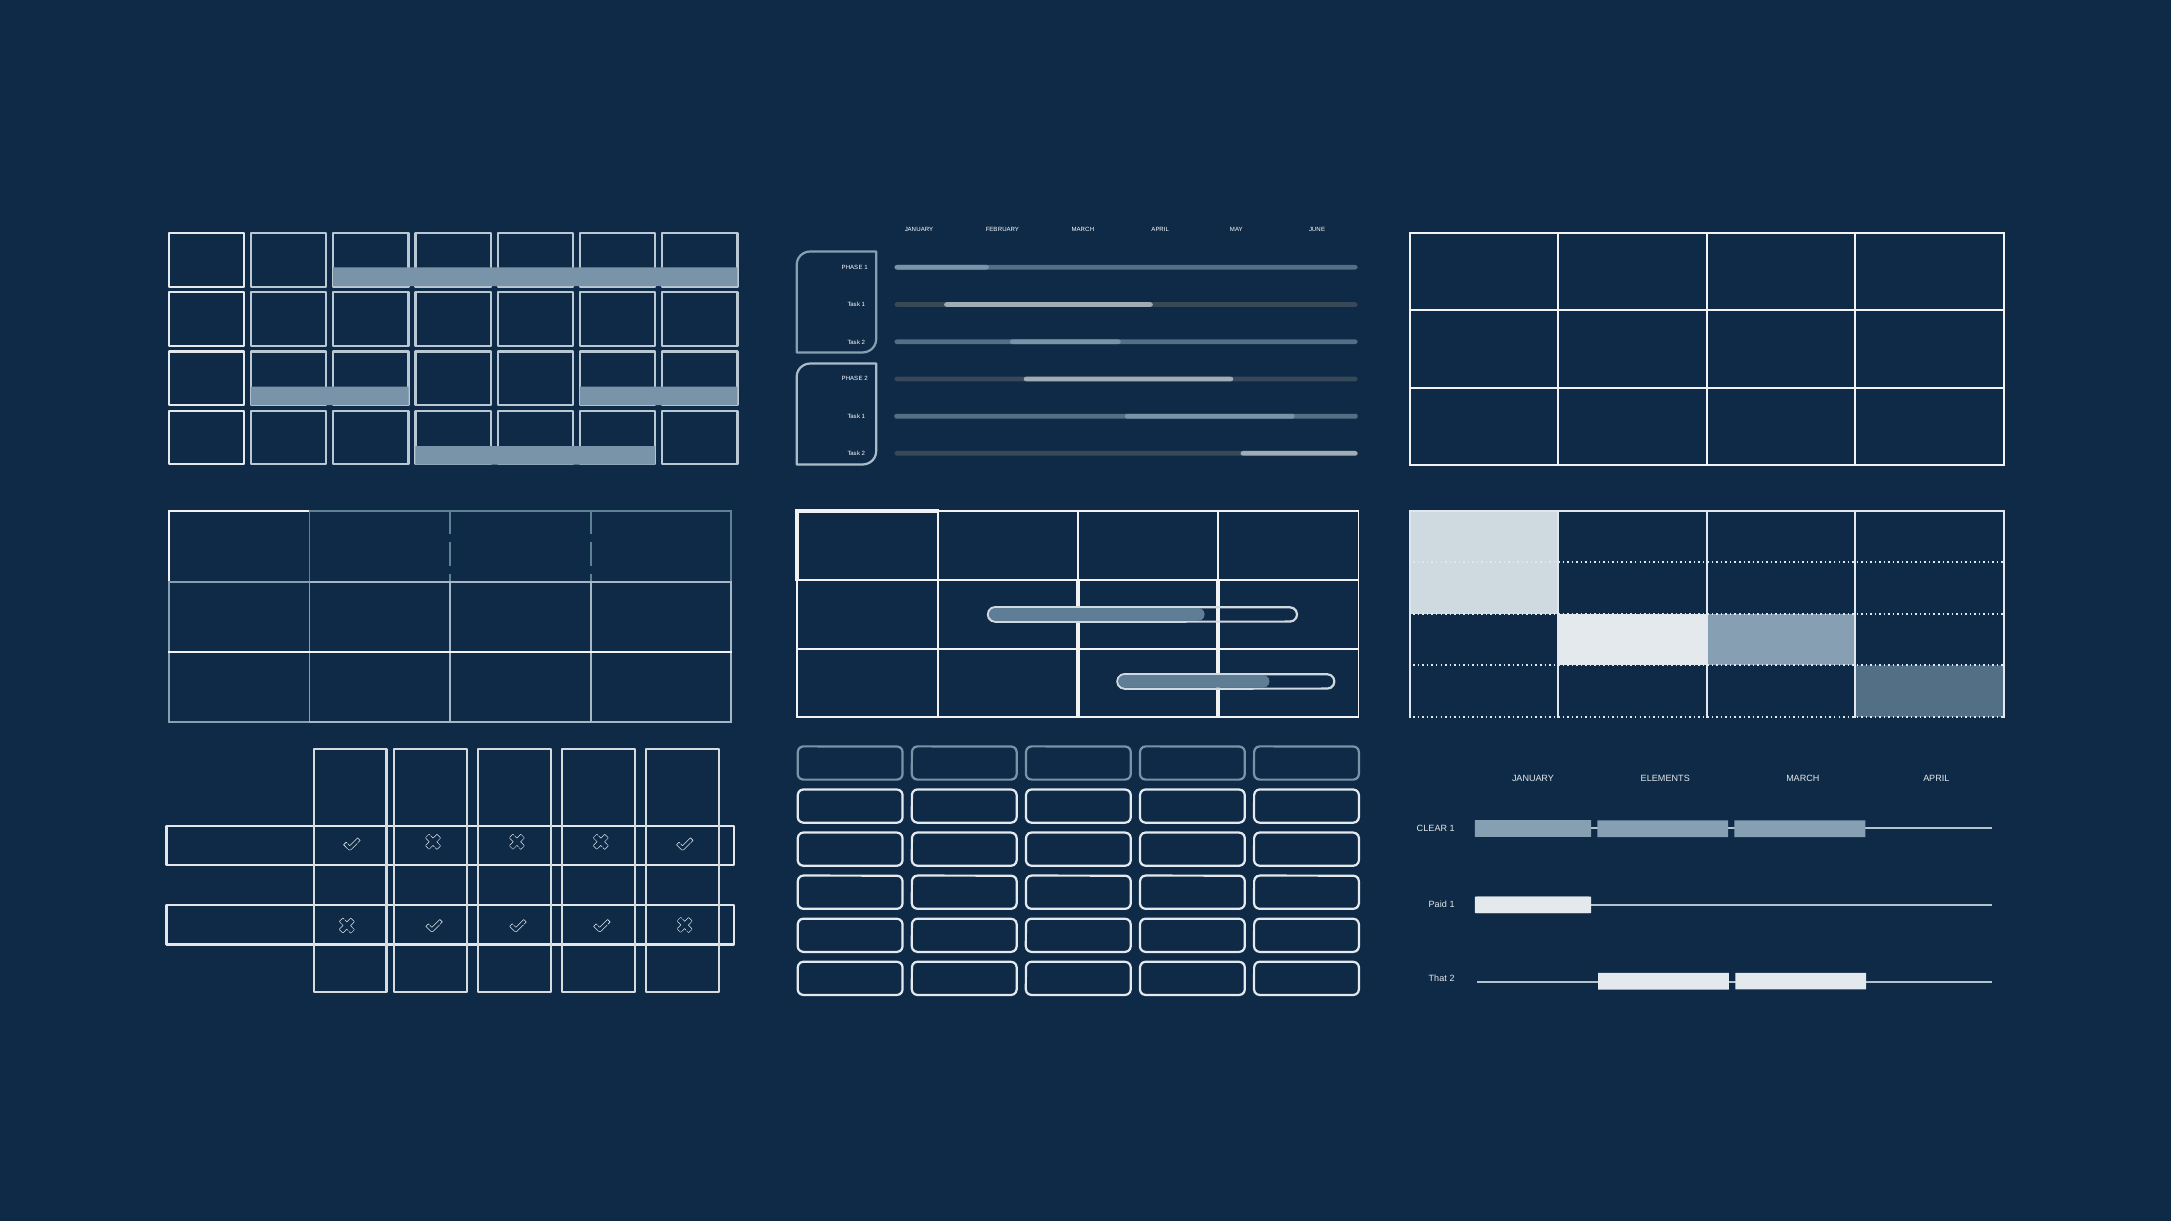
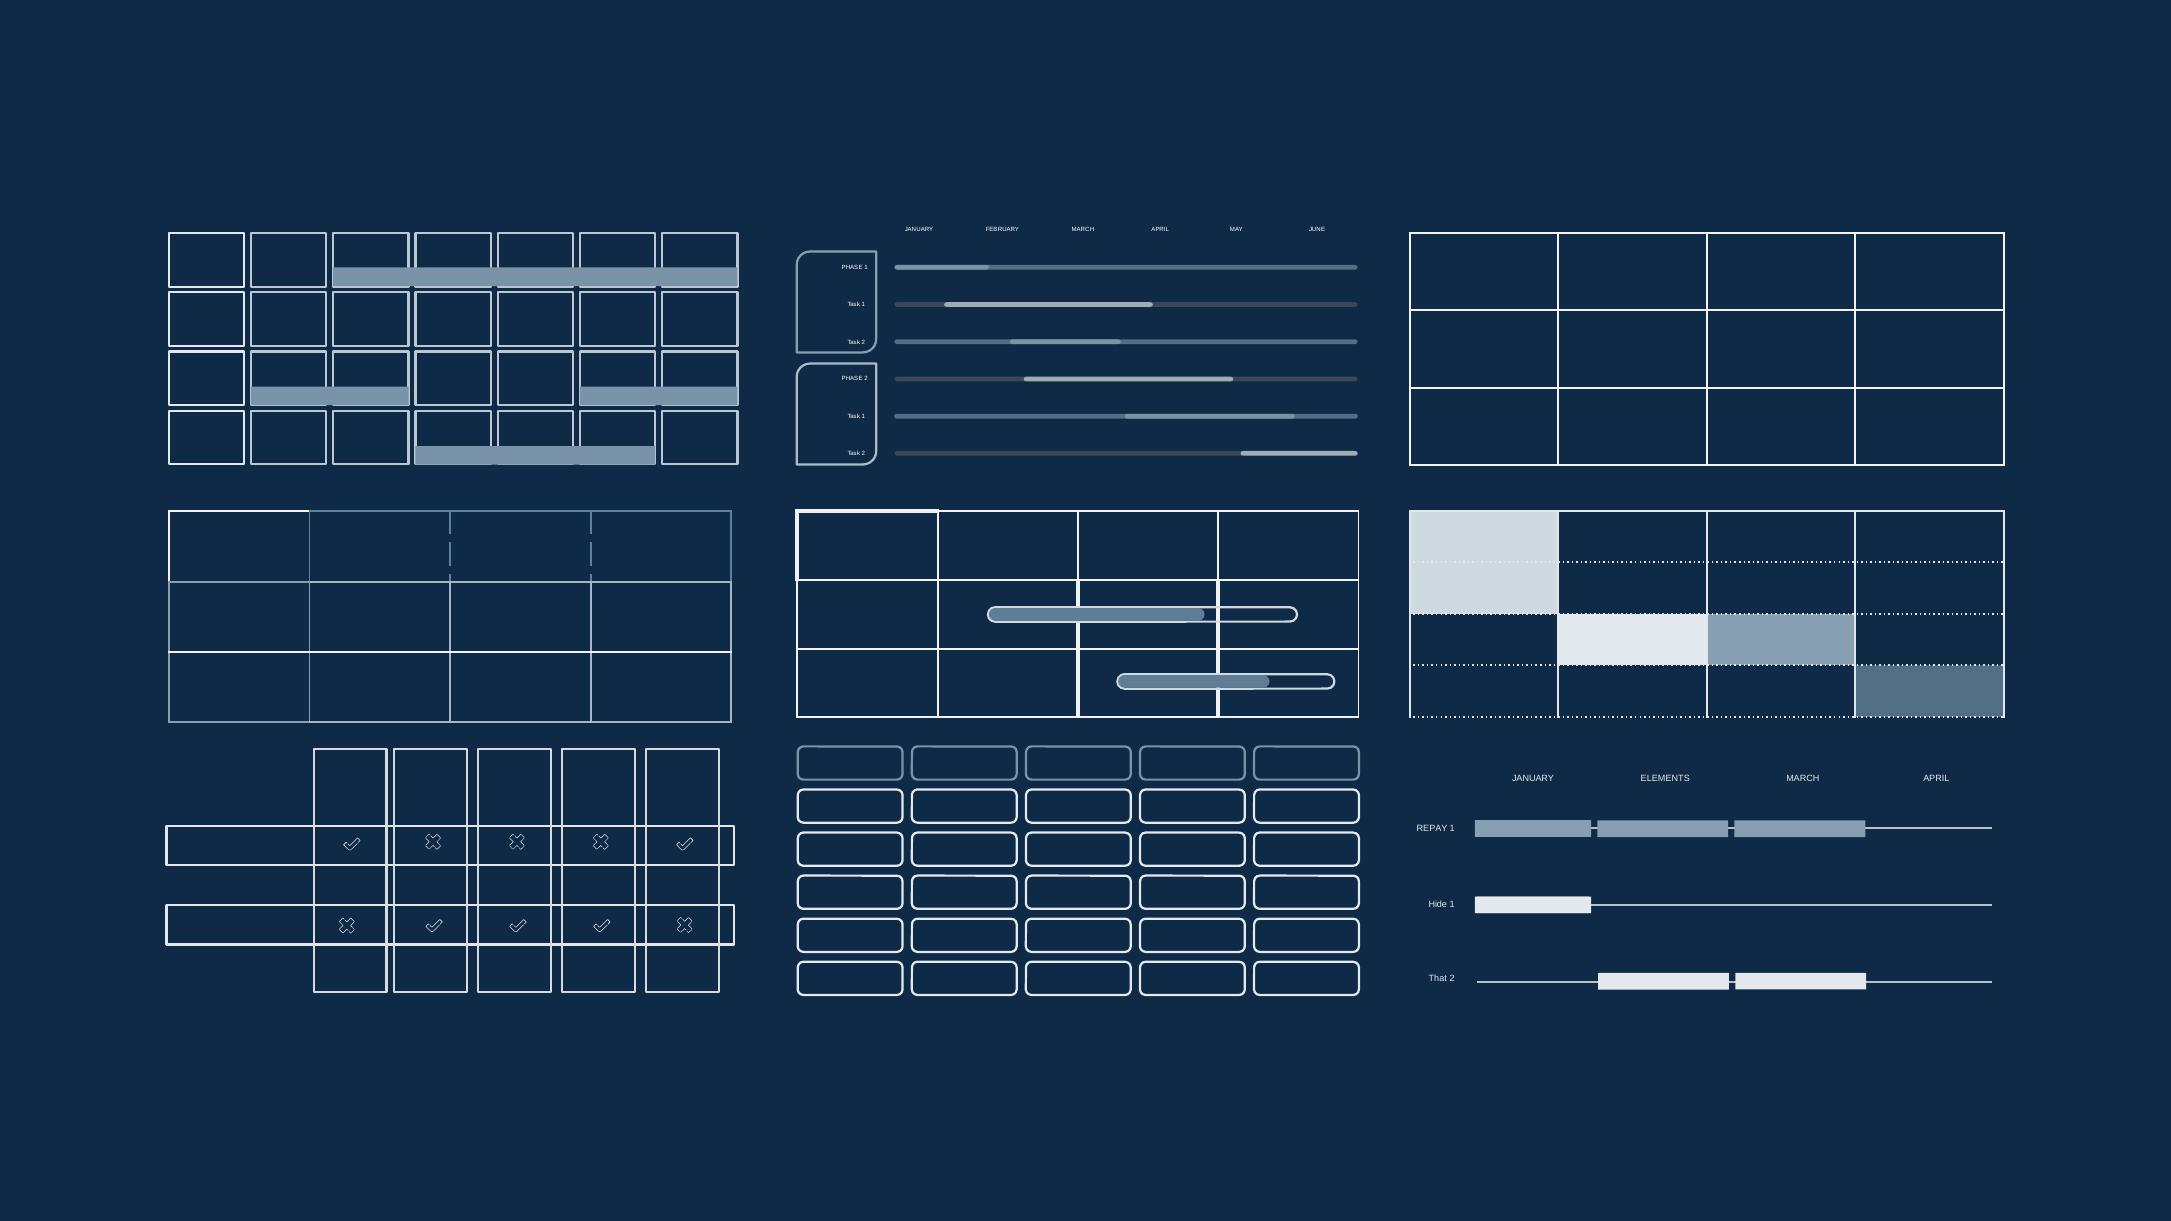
CLEAR: CLEAR -> REPAY (1432, 829)
Paid: Paid -> Hide (1438, 904)
